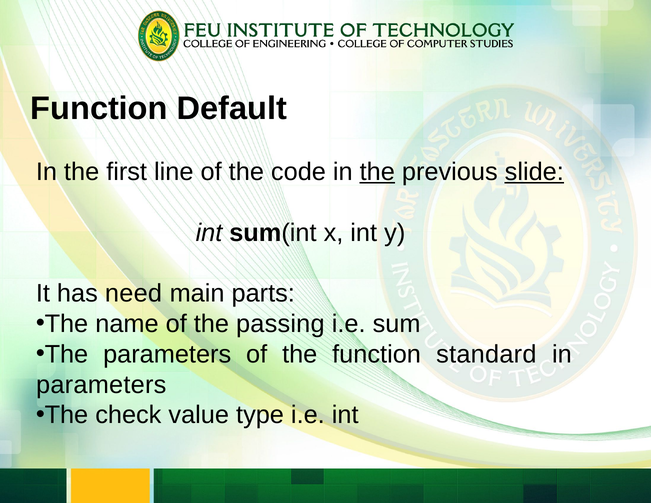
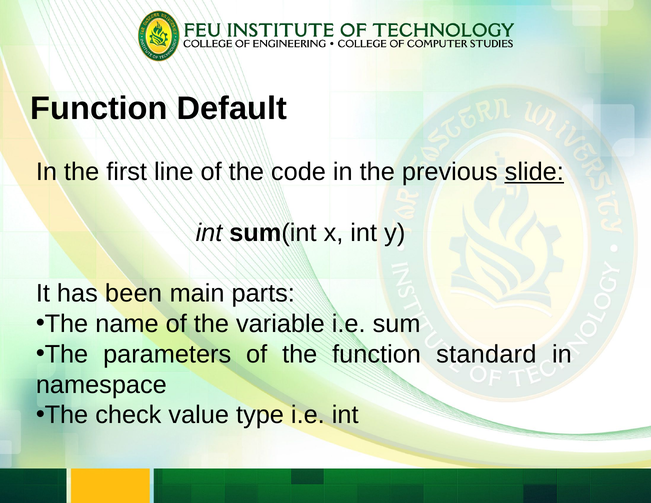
the underline: present -> none (377, 172)
need: need -> been (134, 294)
passing: passing -> variable (280, 324)
parameters: parameters -> namespace (101, 385)
